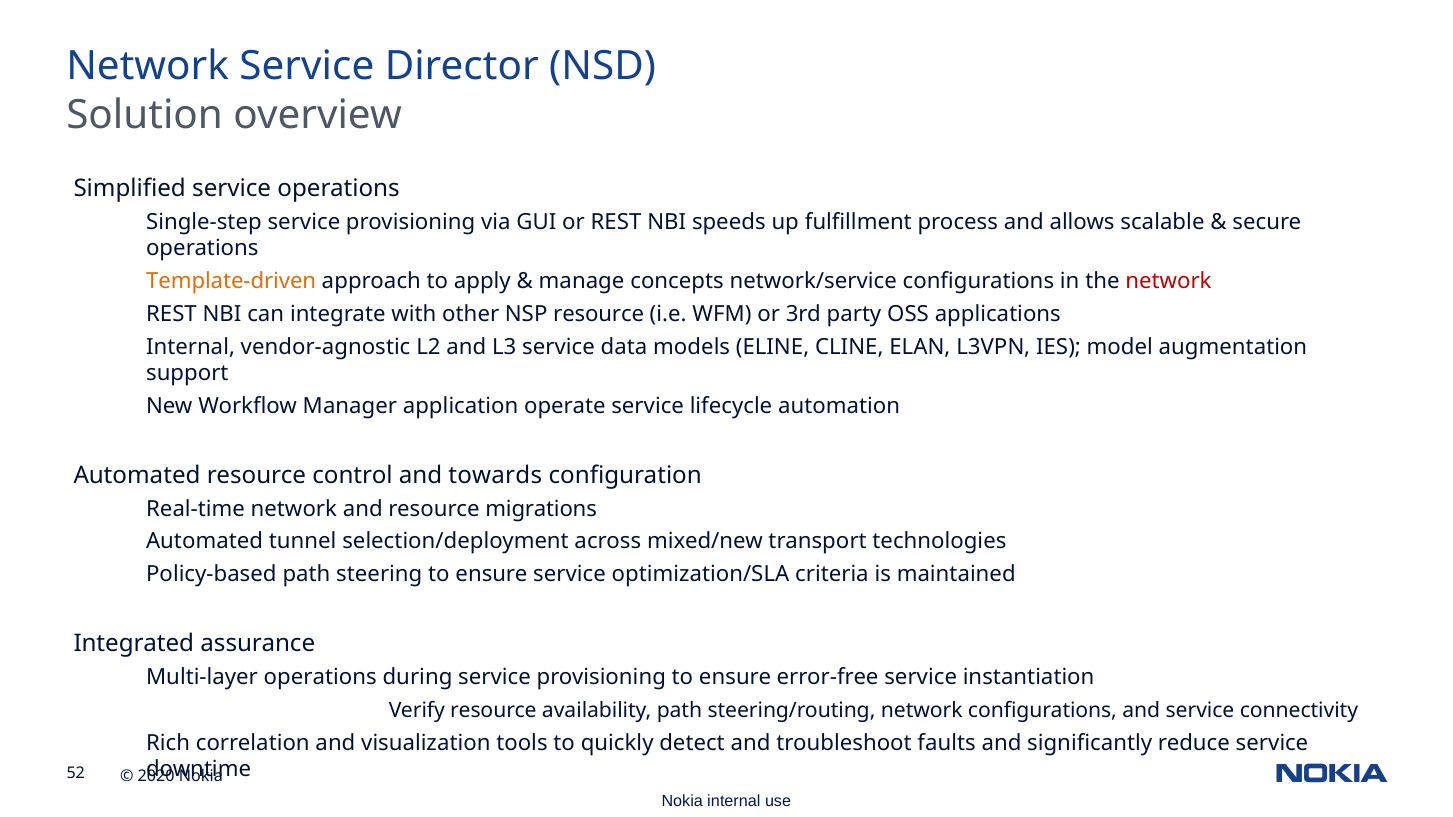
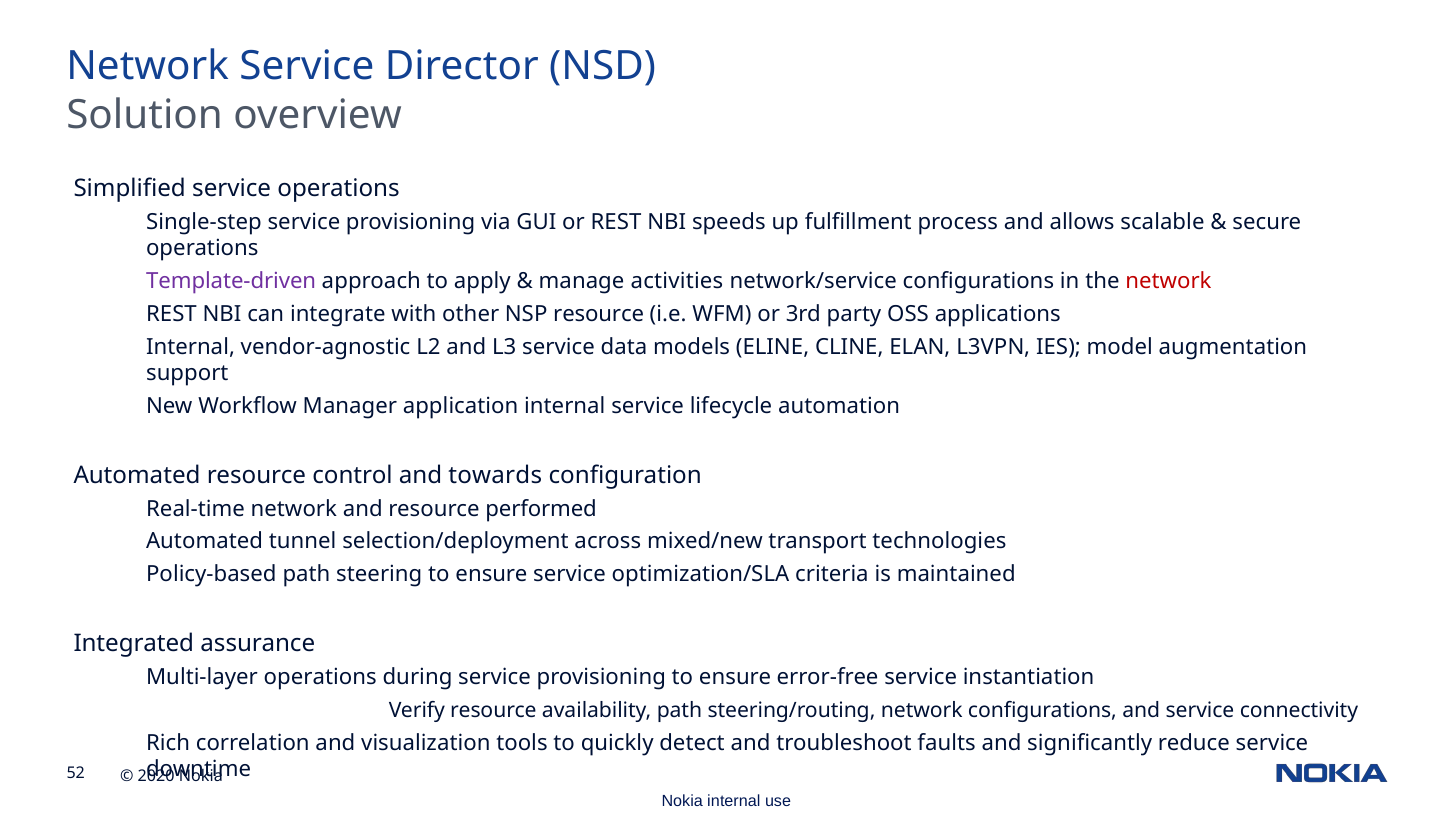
Template-driven colour: orange -> purple (231, 281)
concepts: concepts -> activities (677, 281)
application operate: operate -> internal (565, 406)
migrations: migrations -> performed (541, 509)
